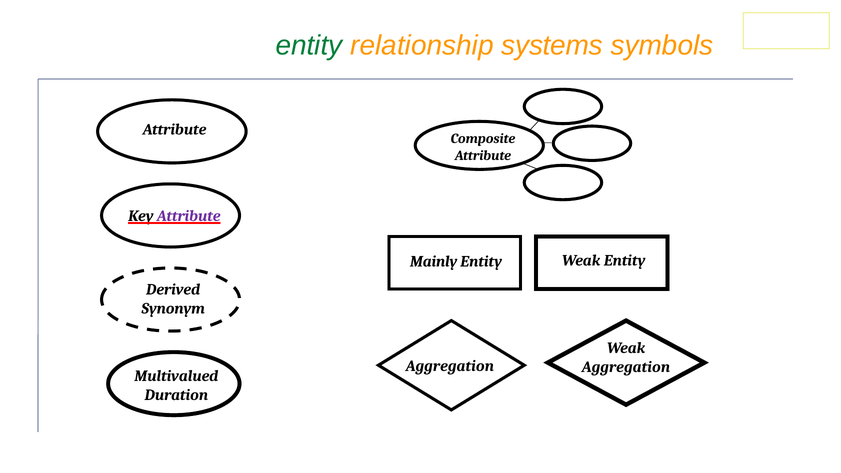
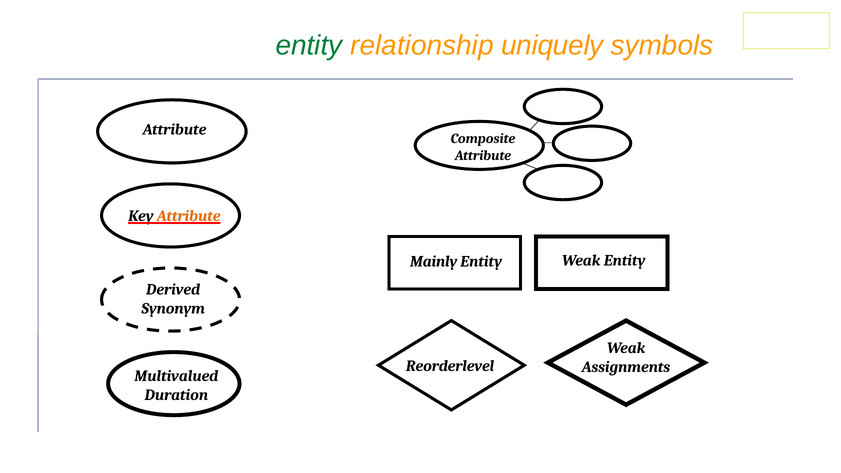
systems: systems -> uniquely (552, 46)
Attribute colour: purple -> orange (189, 216)
Aggregation: Aggregation -> Reorderlevel (450, 366)
Aggregation: Aggregation -> Assignments (626, 367)
